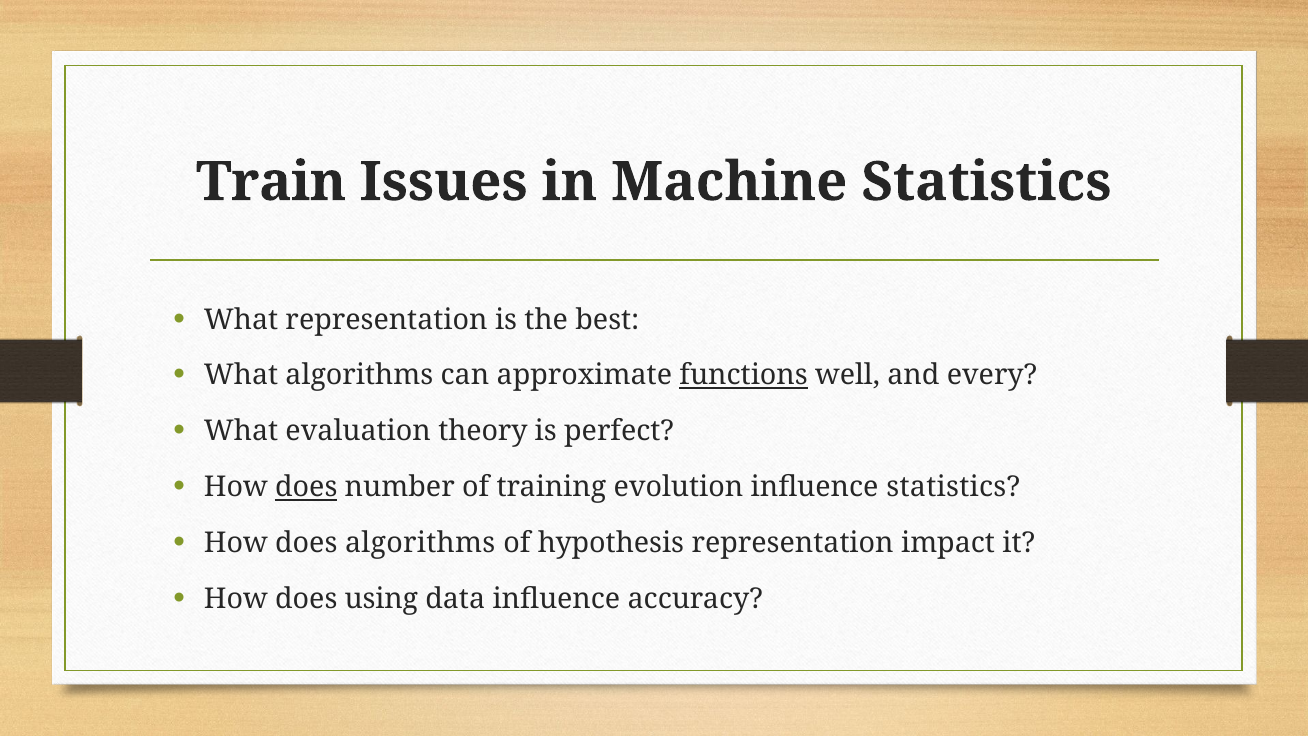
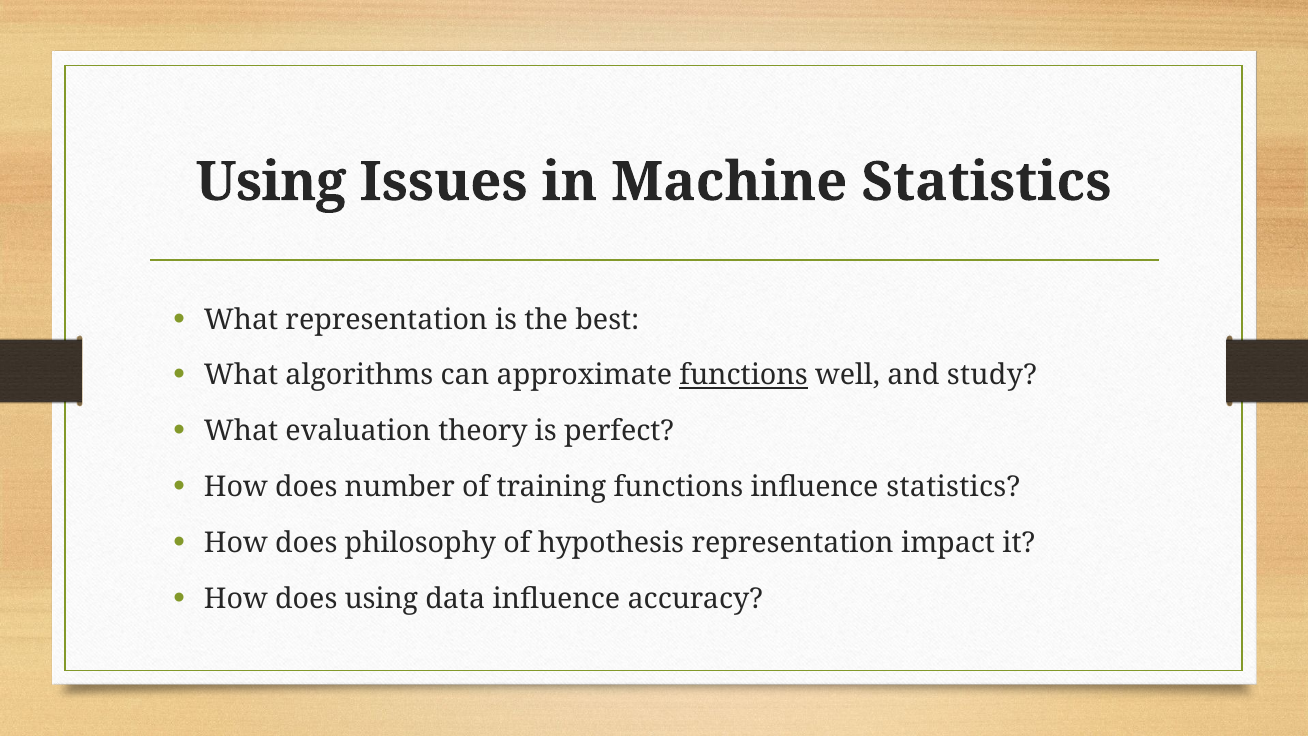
Train: Train -> Using (271, 182)
every: every -> study (992, 375)
does underline: present -> none (306, 487)
training evolution: evolution -> functions (678, 487)
does algorithms: algorithms -> philosophy (420, 543)
